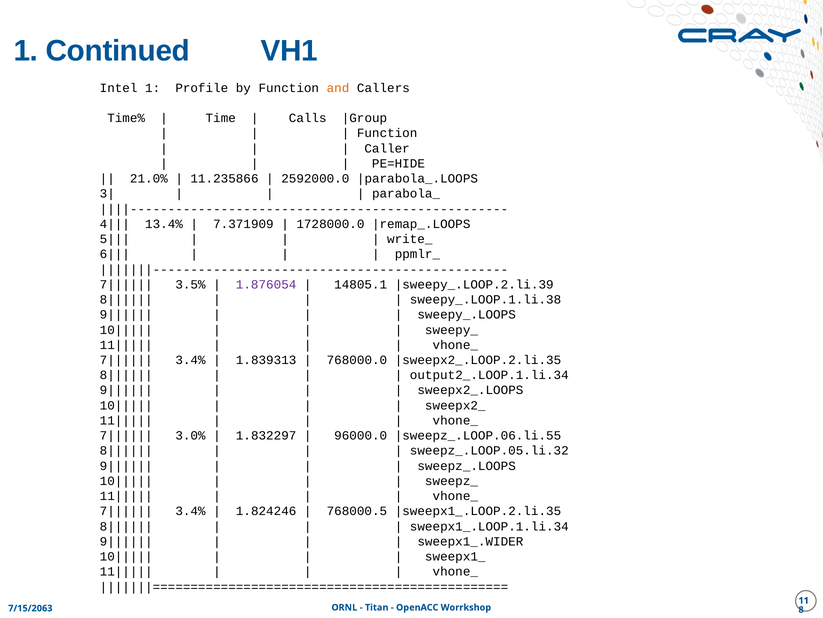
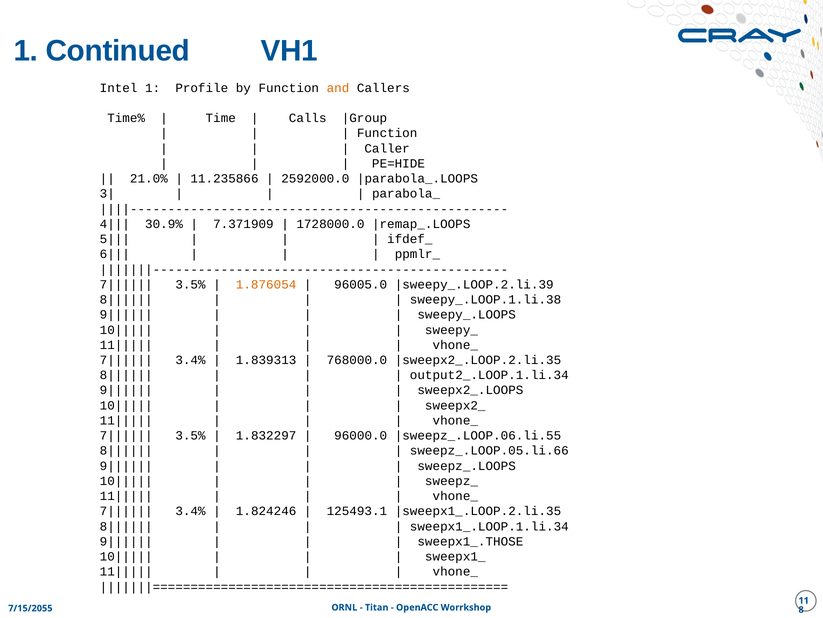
13.4%: 13.4% -> 30.9% (164, 224)
write_: write_ -> ifdef_ (410, 239)
1.876054 colour: purple -> orange (266, 284)
14805.1: 14805.1 -> 96005.0 (361, 284)
3.0%: 3.0% -> 3.5% (190, 435)
sweepz_.LOOP.05.li.32: sweepz_.LOOP.05.li.32 -> sweepz_.LOOP.05.li.66 (489, 450)
768000.5: 768000.5 -> 125493.1 (357, 511)
sweepx1_.WIDER: sweepx1_.WIDER -> sweepx1_.THOSE (470, 541)
7/15/2063: 7/15/2063 -> 7/15/2055 (30, 608)
